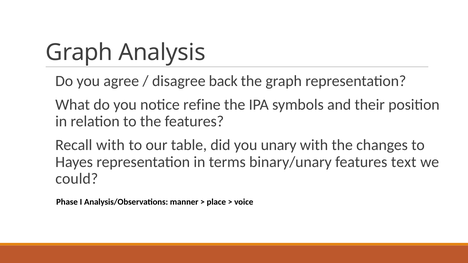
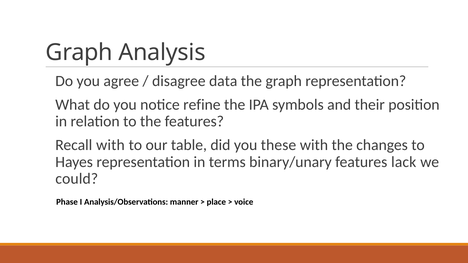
back: back -> data (223, 81)
unary: unary -> these (279, 145)
text: text -> lack (404, 162)
